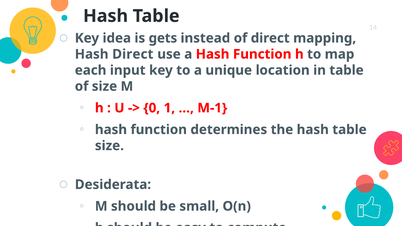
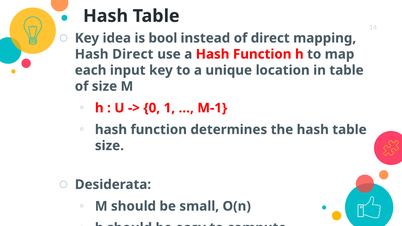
gets: gets -> bool (163, 38)
